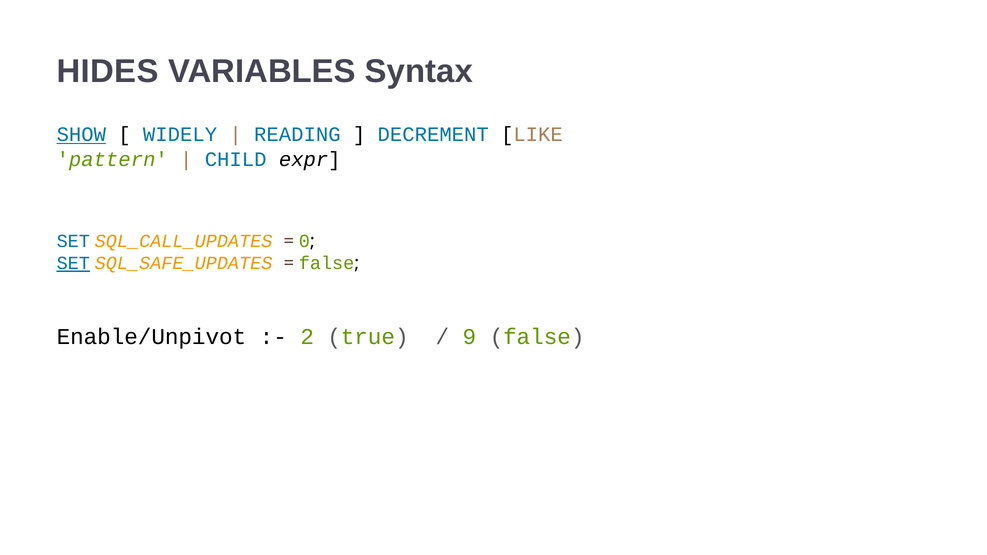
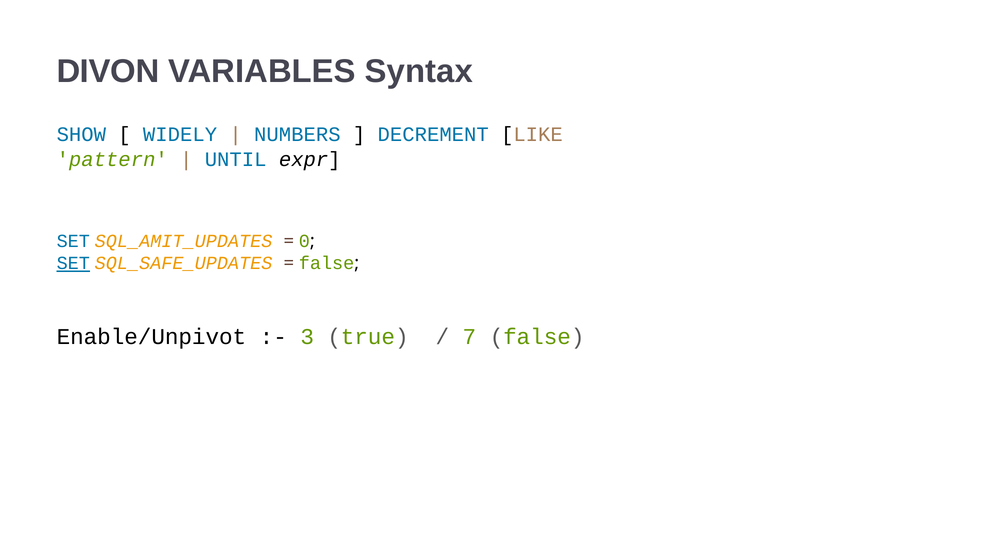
HIDES: HIDES -> DIVON (108, 71)
SHOW underline: present -> none (81, 135)
READING: READING -> NUMBERS (297, 135)
CHILD: CHILD -> UNTIL (236, 159)
SQL_CALL_UPDATES: SQL_CALL_UPDATES -> SQL_AMIT_UPDATES (184, 241)
2: 2 -> 3 (307, 337)
9: 9 -> 7 (469, 337)
